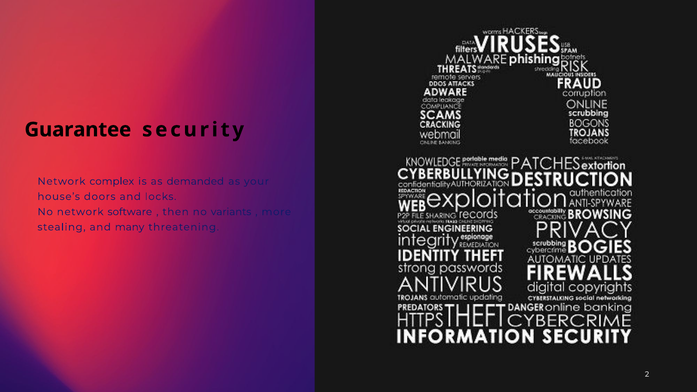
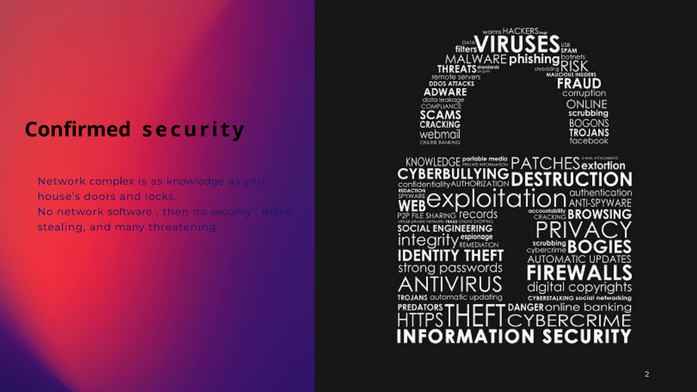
Guarantee: Guarantee -> Confirmed (78, 130)
demanded: demanded -> knowledge (195, 181)
no variants: variants -> security (231, 212)
